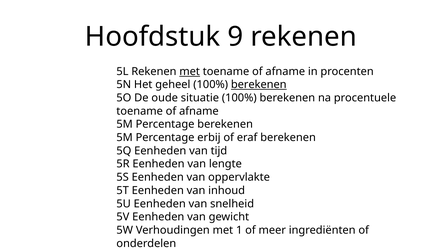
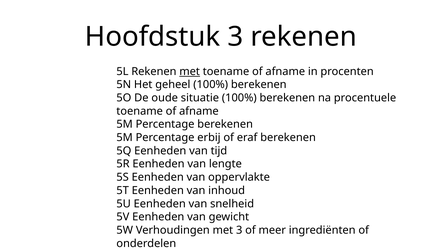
Hoofdstuk 9: 9 -> 3 (235, 37)
berekenen underline: present -> none (259, 85)
met 1: 1 -> 3 (239, 231)
